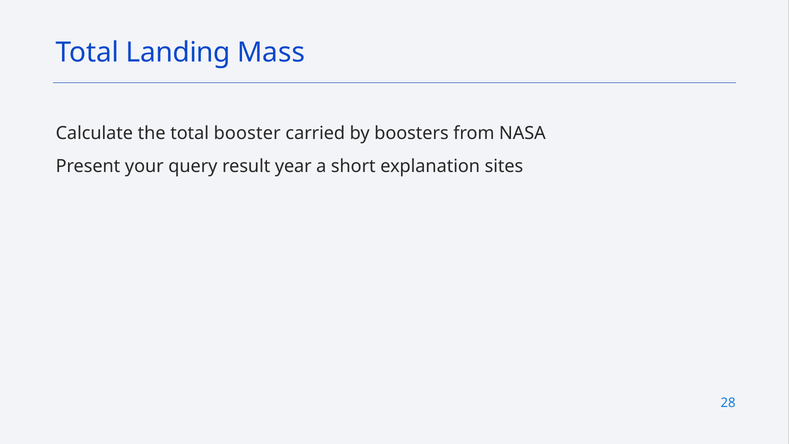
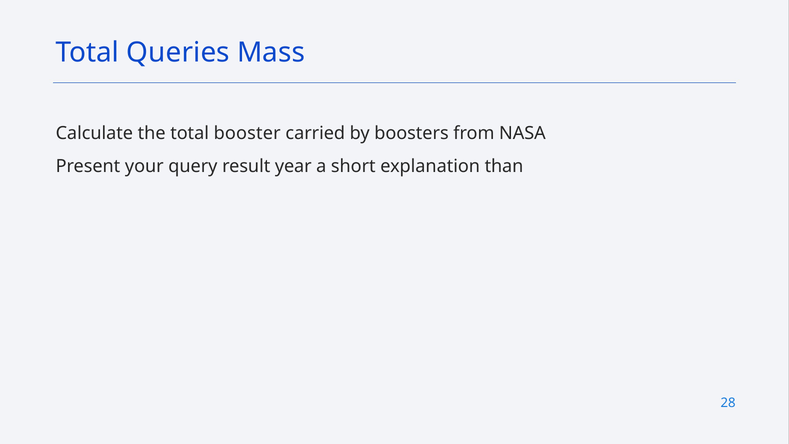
Landing: Landing -> Queries (178, 53)
sites: sites -> than (504, 166)
